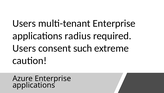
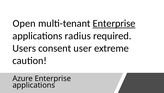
Users: Users -> Open (24, 23)
Enterprise underline: none -> present (114, 23)
such: such -> user (83, 48)
